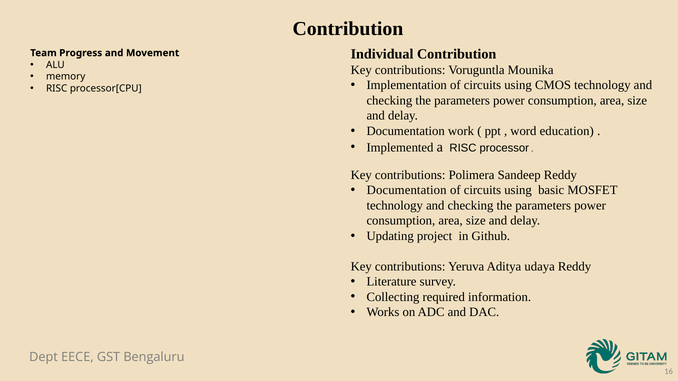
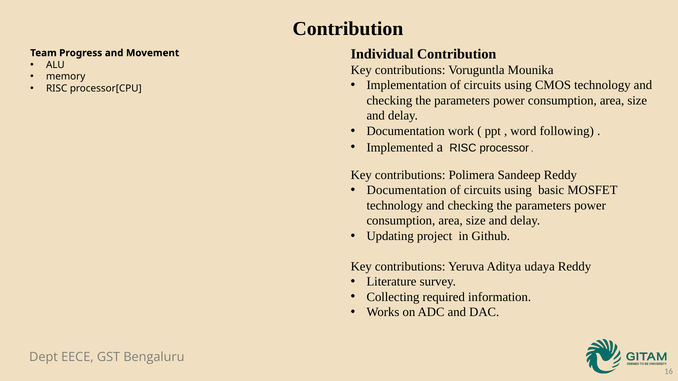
education: education -> following (567, 131)
